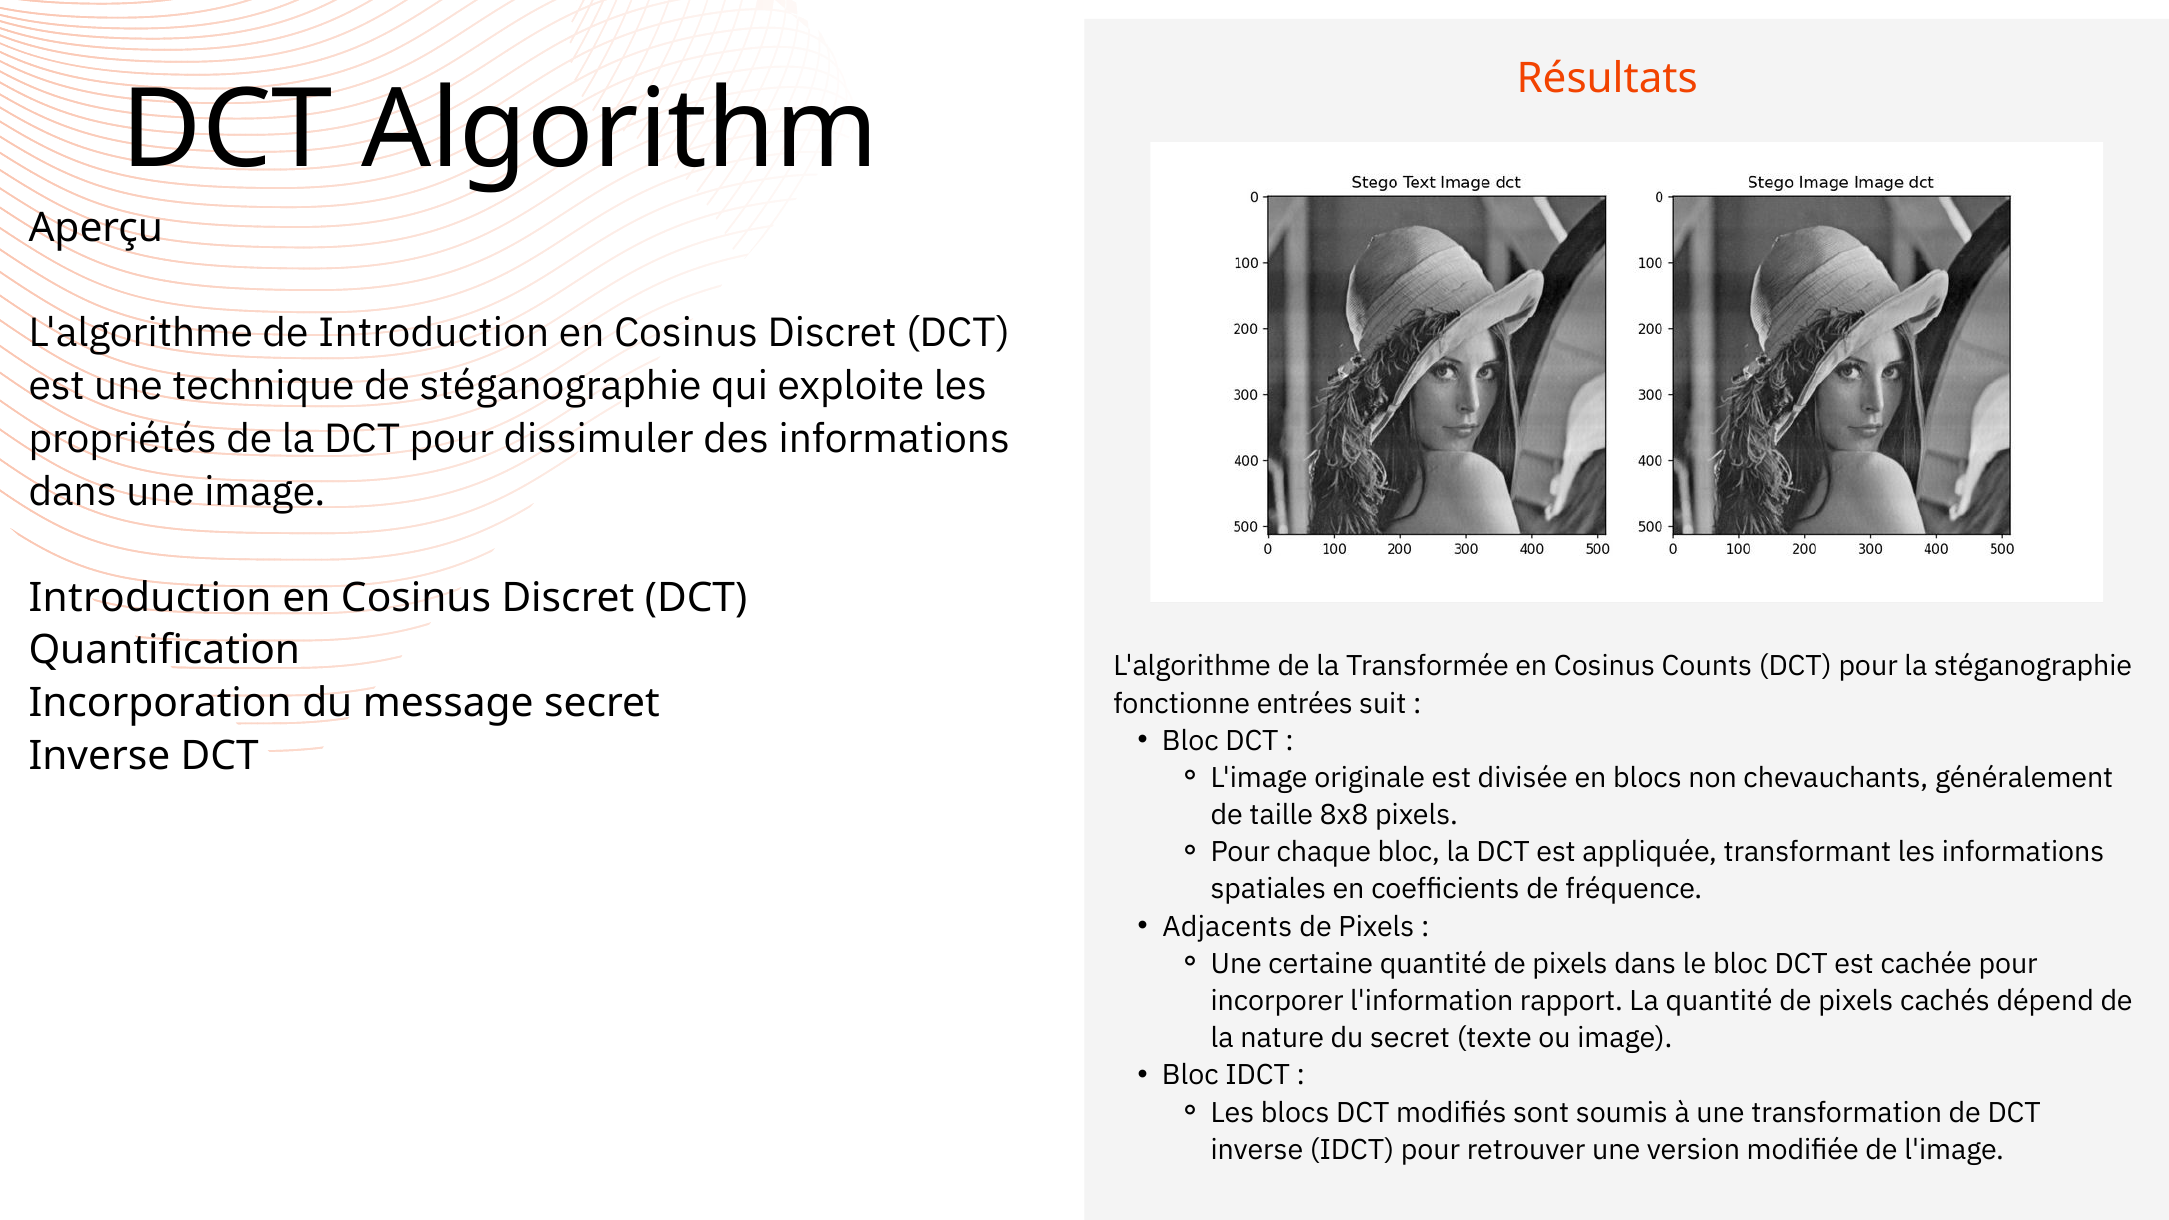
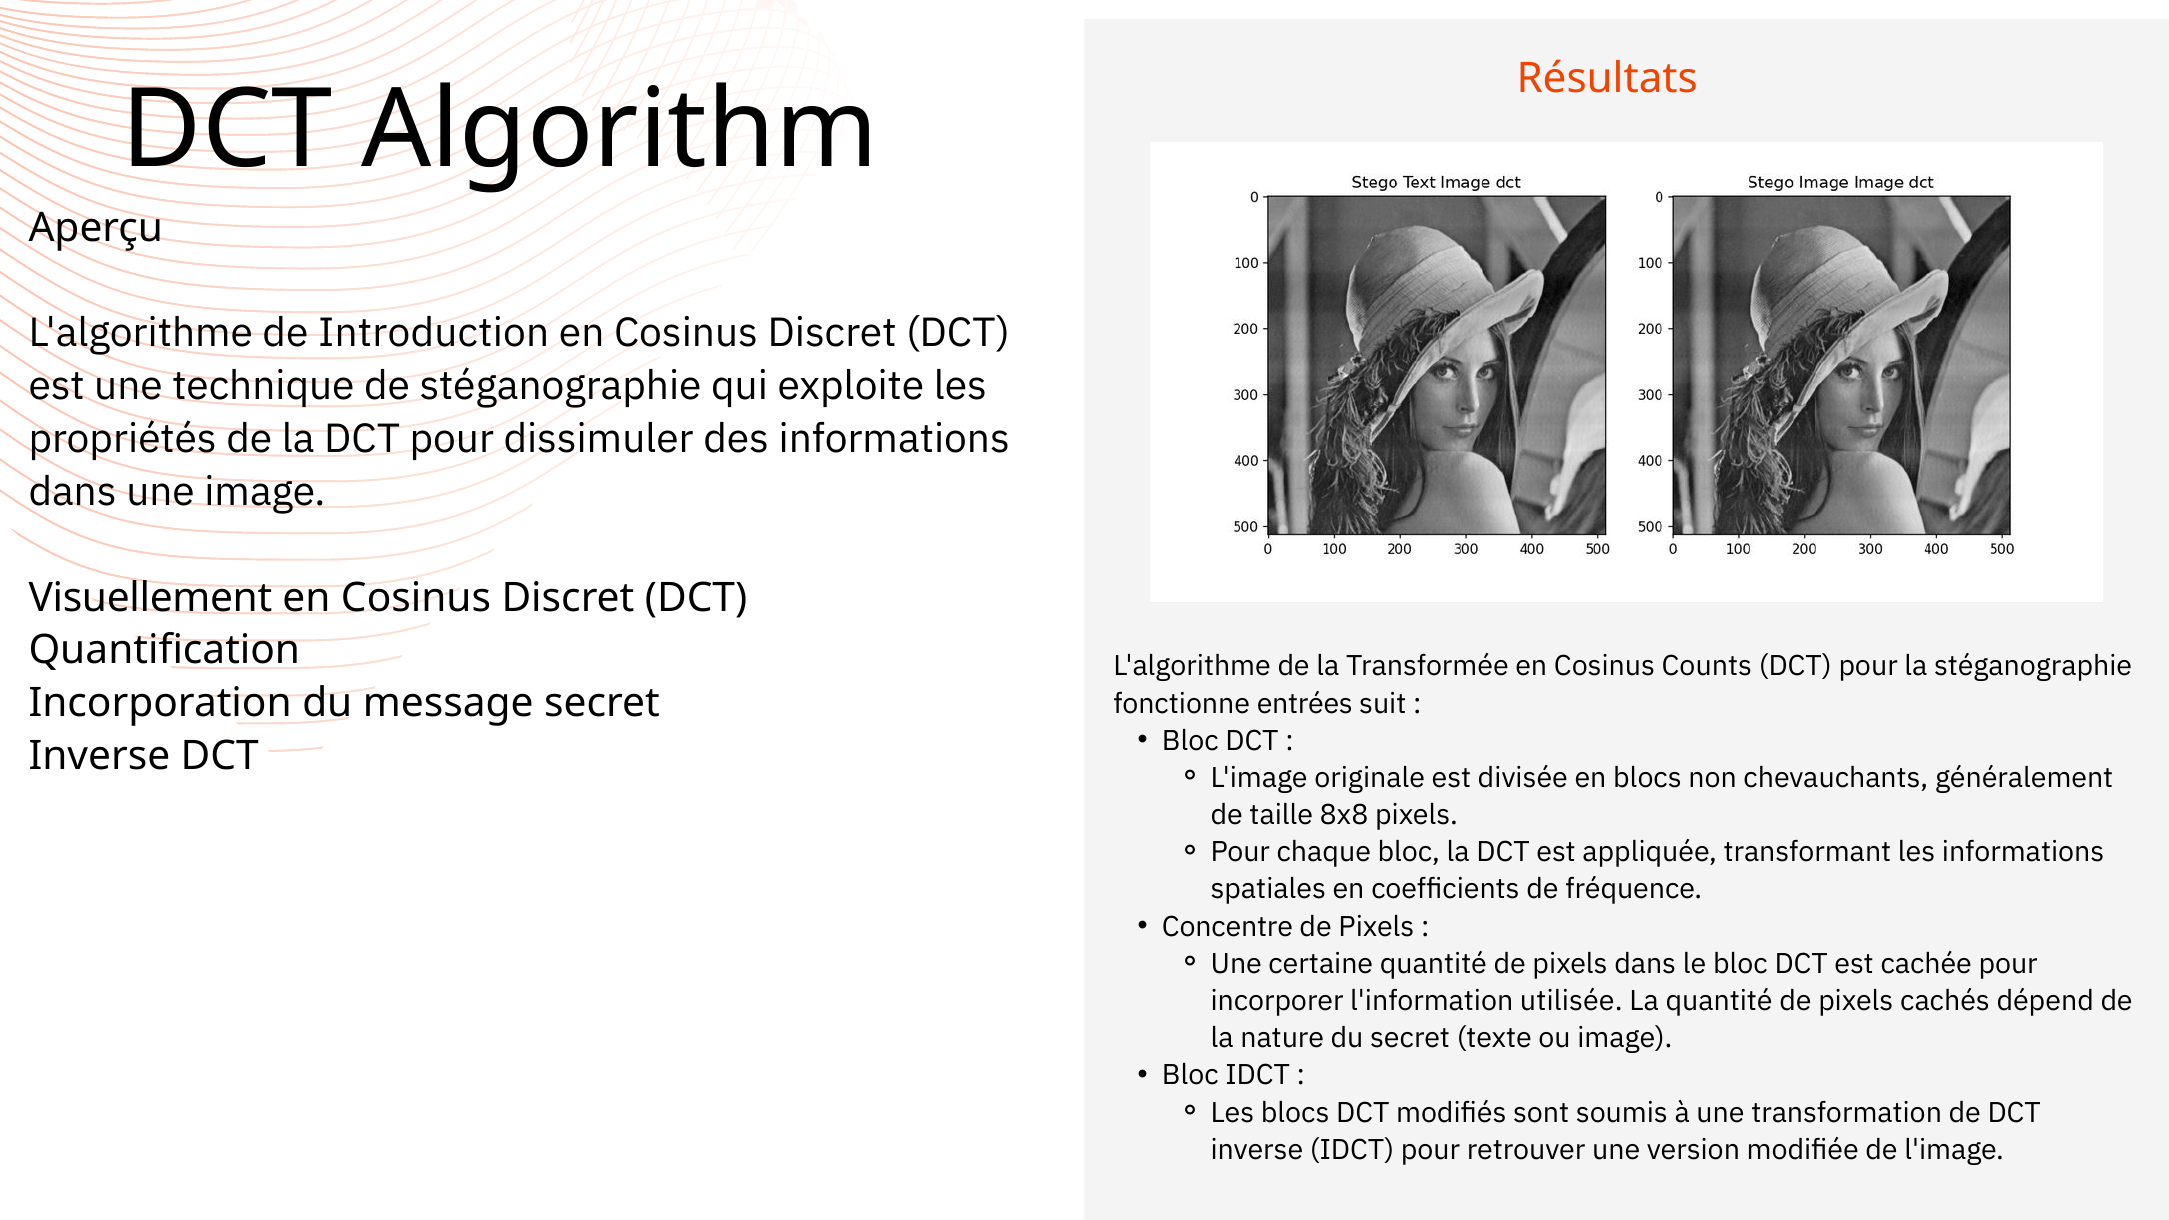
Introduction: Introduction -> Visuellement (150, 598)
Adjacents: Adjacents -> Concentre (1227, 927)
rapport: rapport -> utilisée (1571, 1001)
